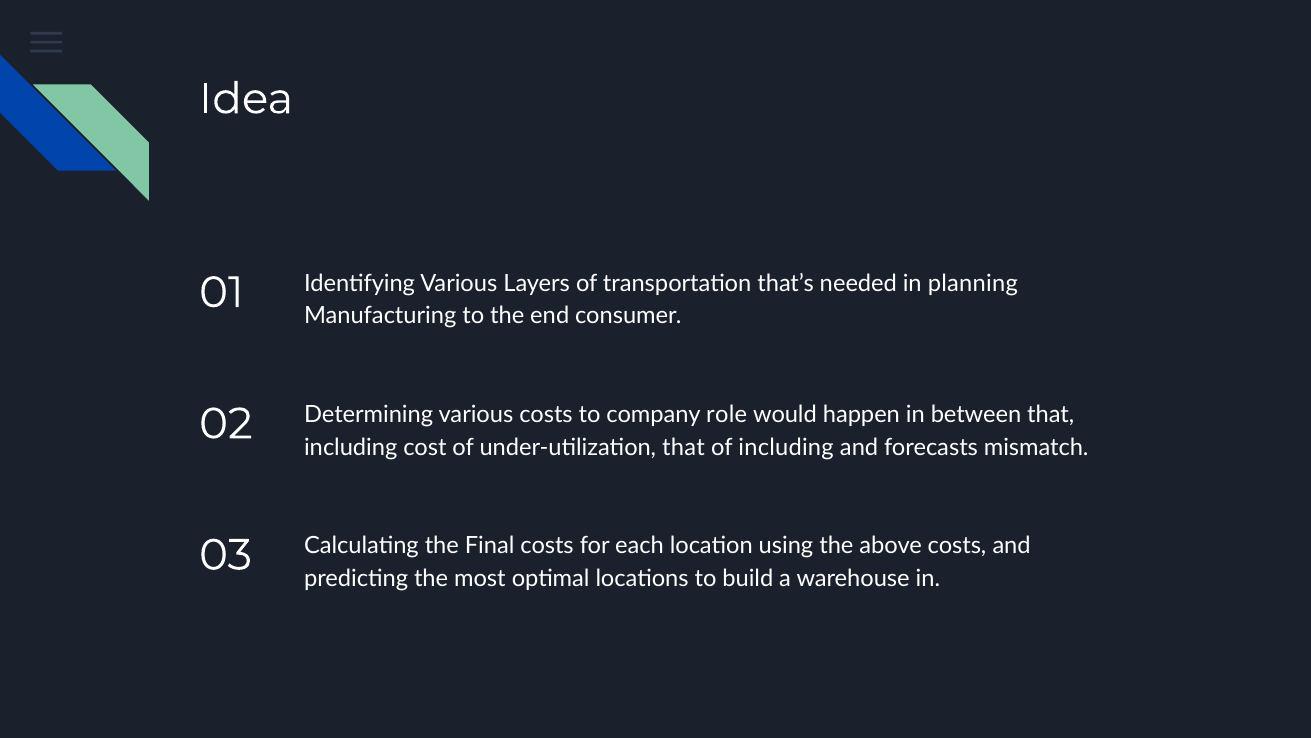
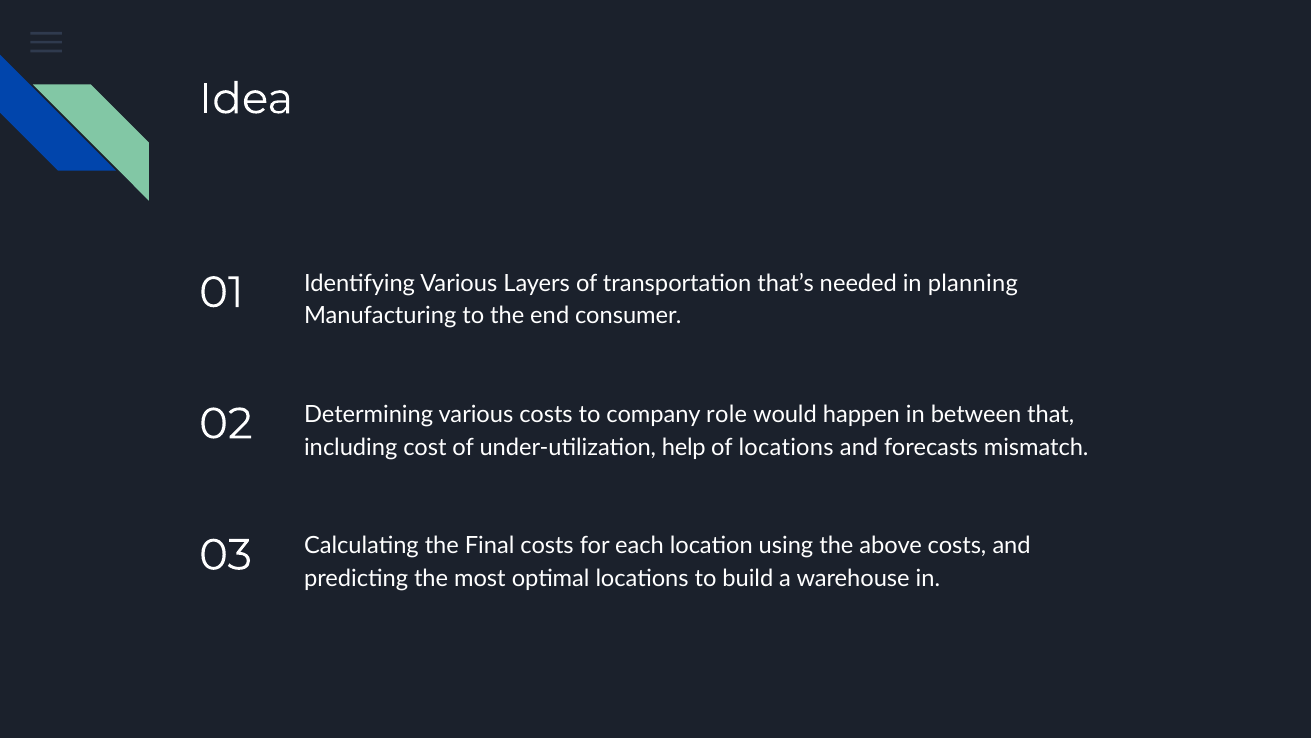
under-utilization that: that -> help (684, 447)
of including: including -> locations (786, 447)
